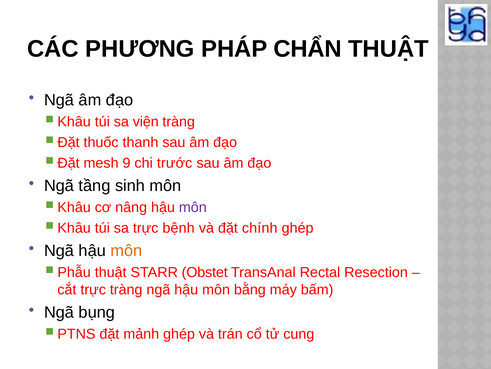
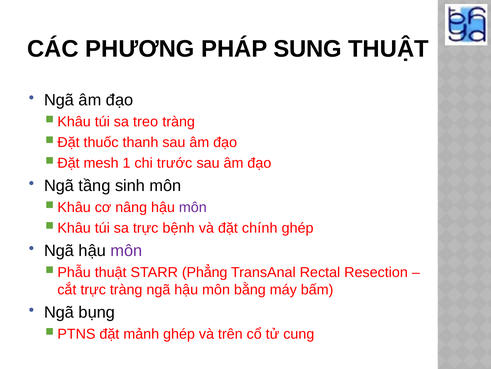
CHẨN: CHẨN -> SUNG (308, 49)
viện: viện -> treo (146, 121)
9: 9 -> 1 (127, 163)
môn colour: orange -> purple (126, 250)
Obstet: Obstet -> Phẳng (205, 272)
trán: trán -> trên (230, 333)
